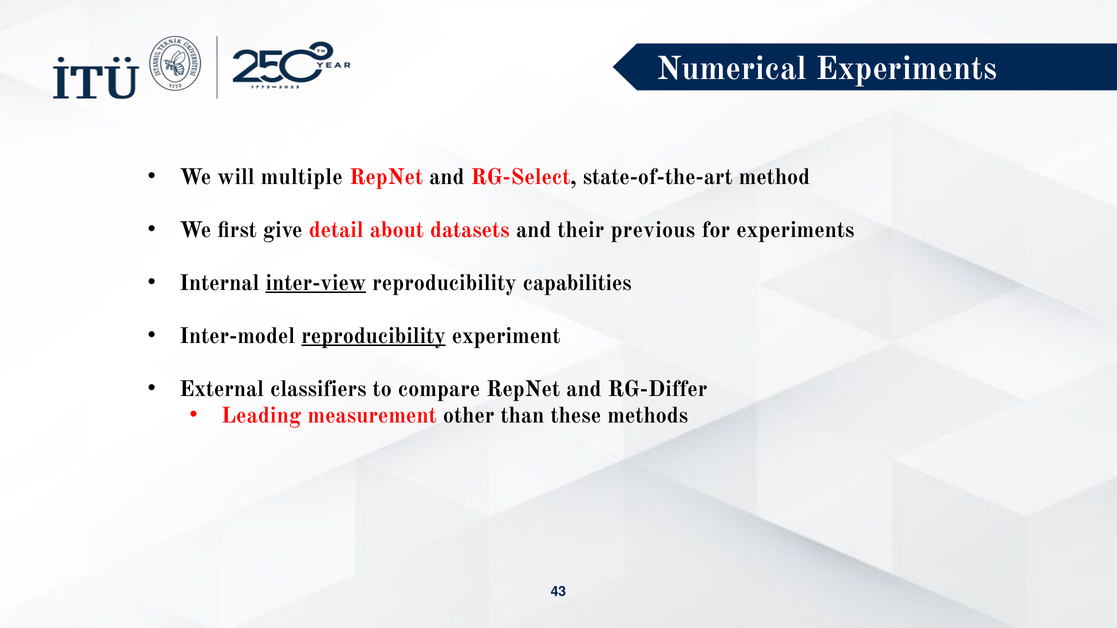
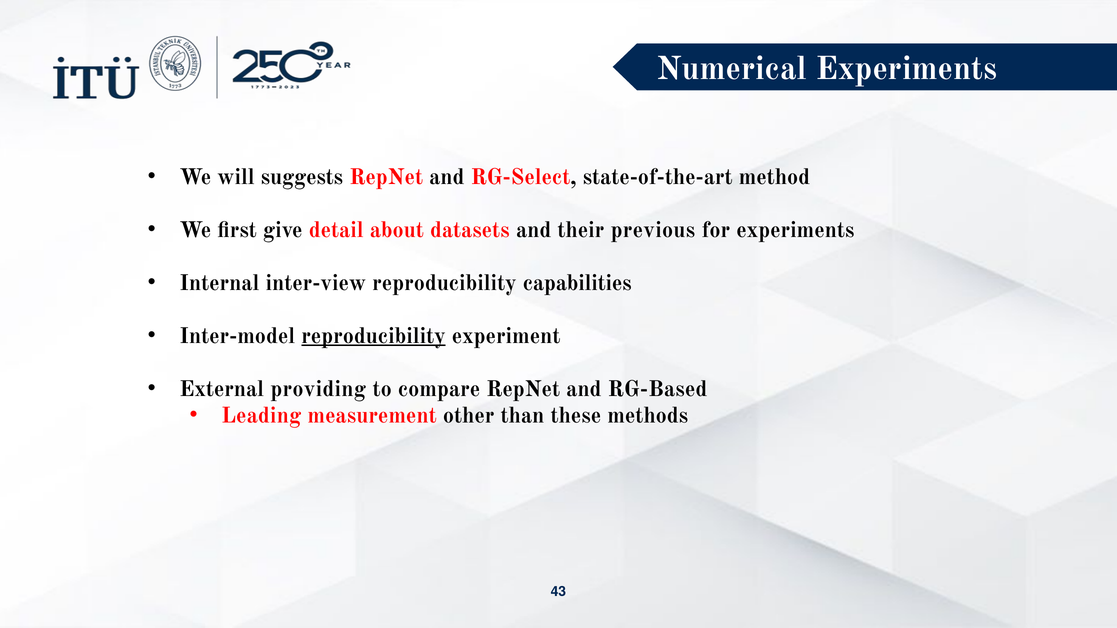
multiple: multiple -> suggests (302, 177)
inter-view underline: present -> none (316, 283)
classifiers: classifiers -> providing (318, 389)
RG-Differ: RG-Differ -> RG-Based (658, 389)
